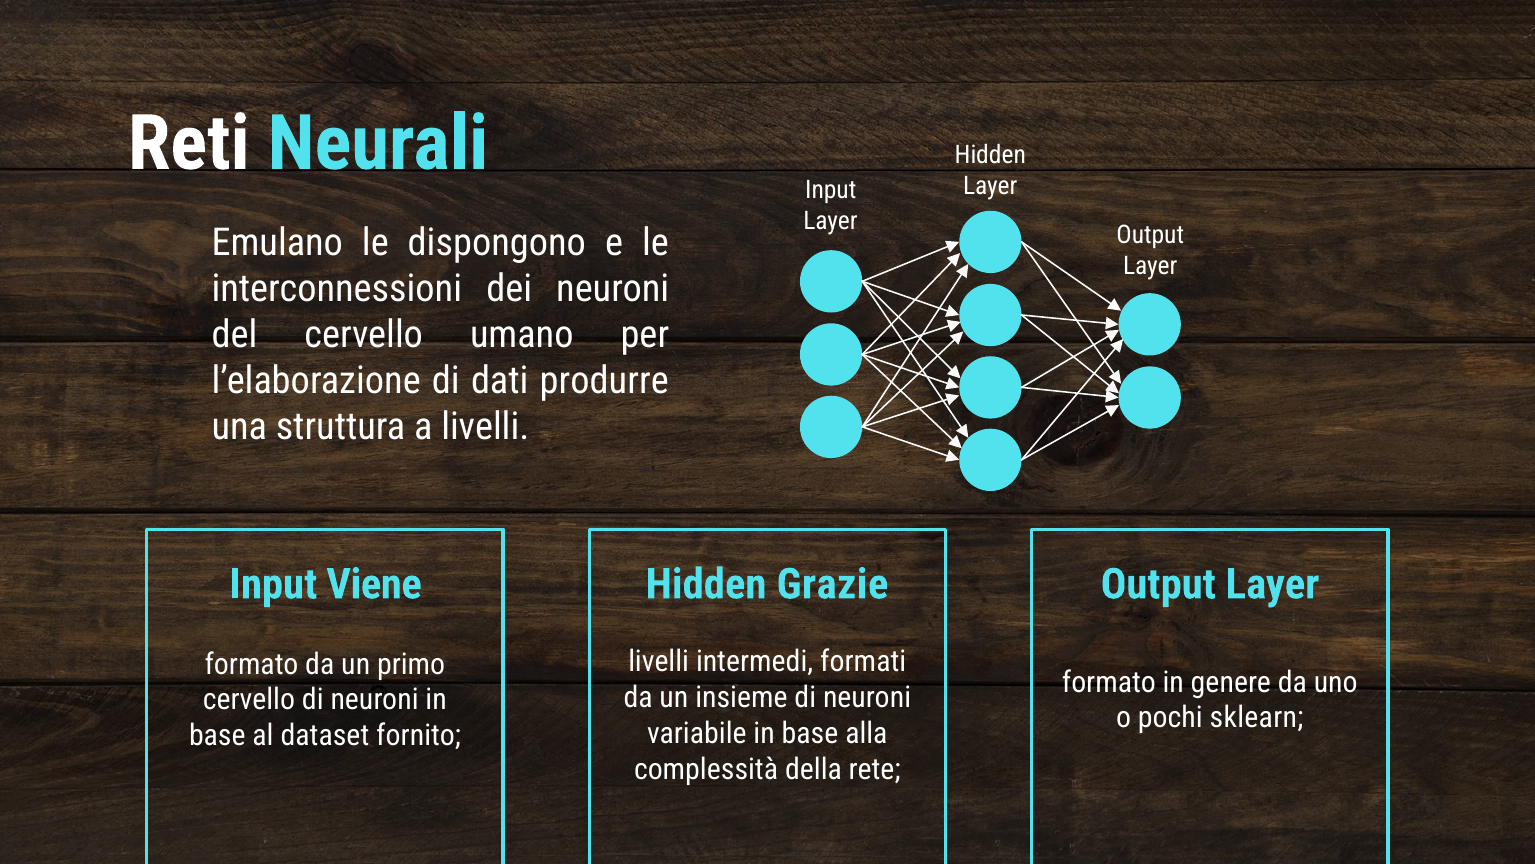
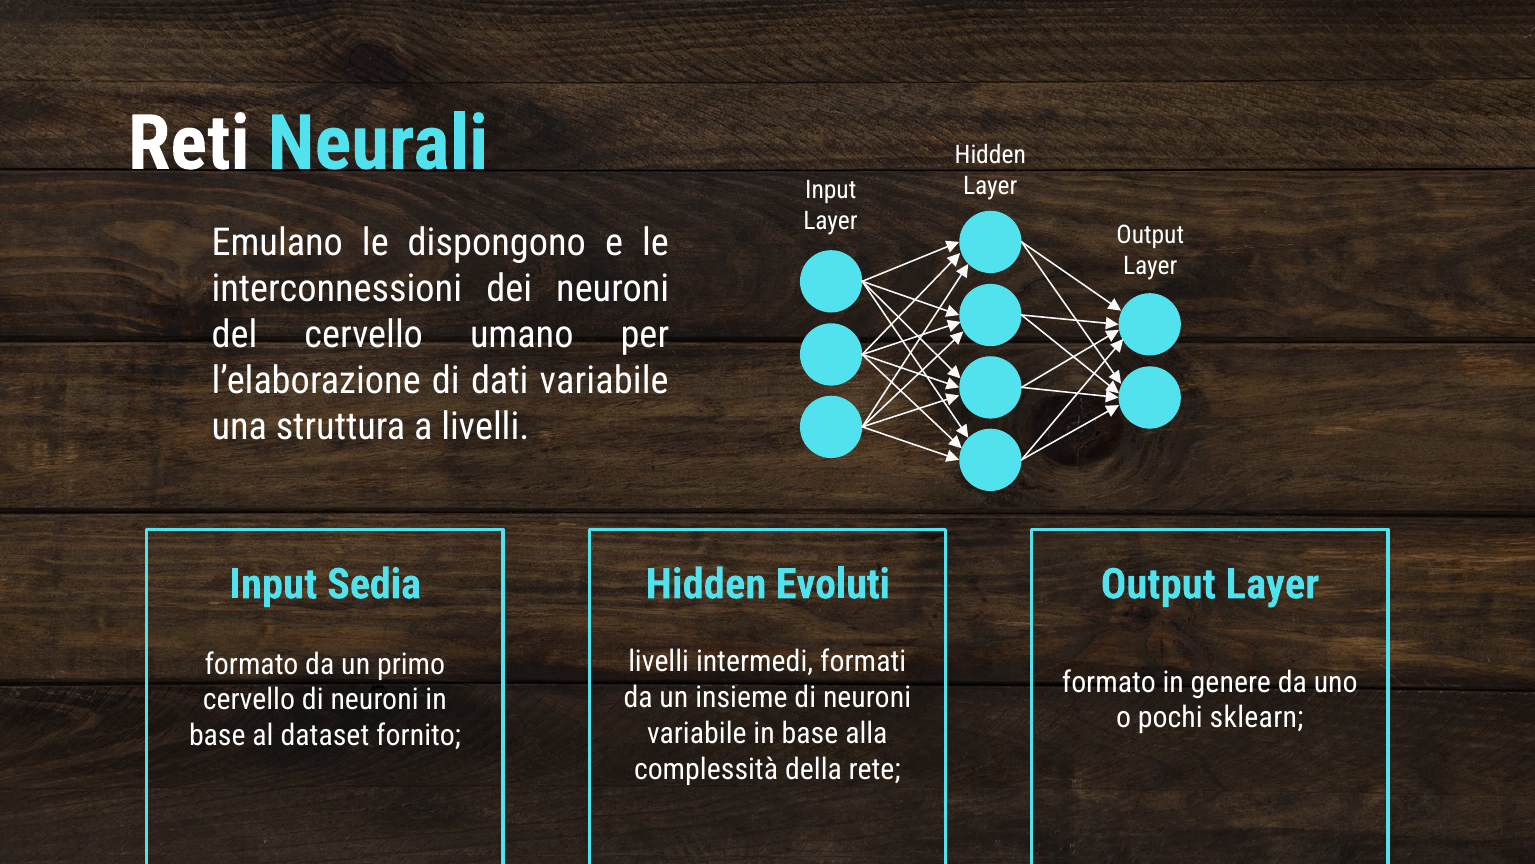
dati produrre: produrre -> variabile (604, 380)
Viene: Viene -> Sedia (374, 584)
Grazie: Grazie -> Evoluti (833, 584)
